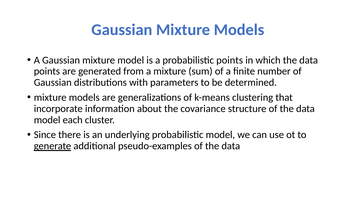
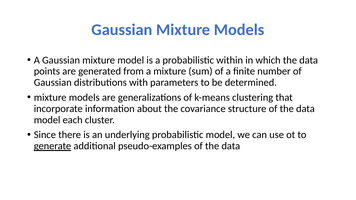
probabilistic points: points -> within (230, 60)
